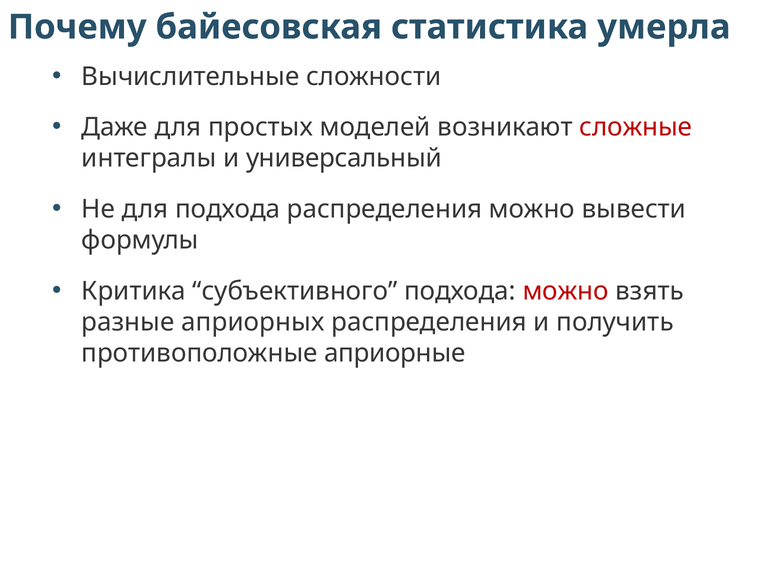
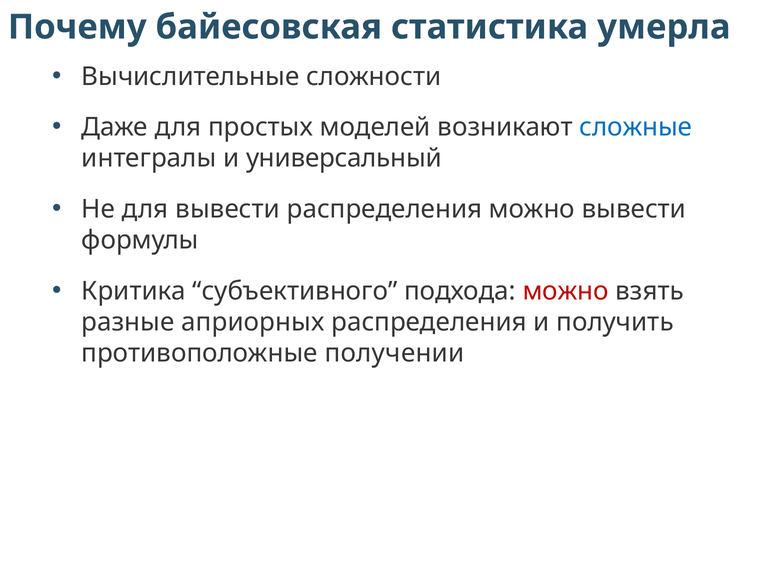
сложные colour: red -> blue (636, 127)
для подхода: подхода -> вывести (228, 209)
априорные: априорные -> получении (395, 353)
